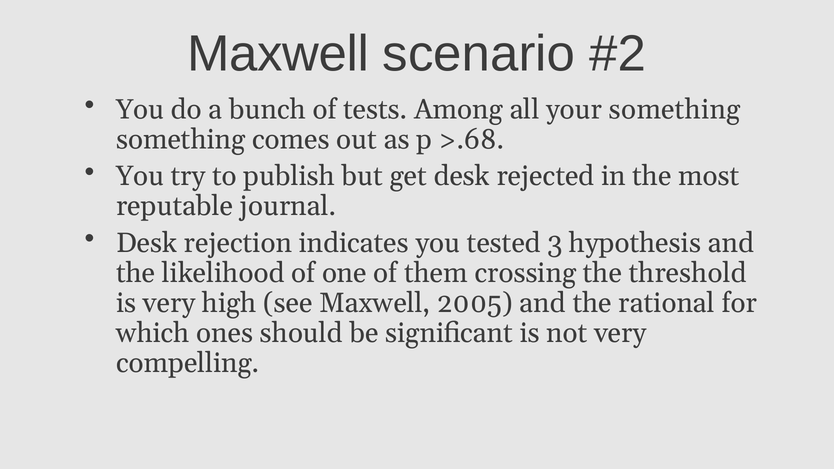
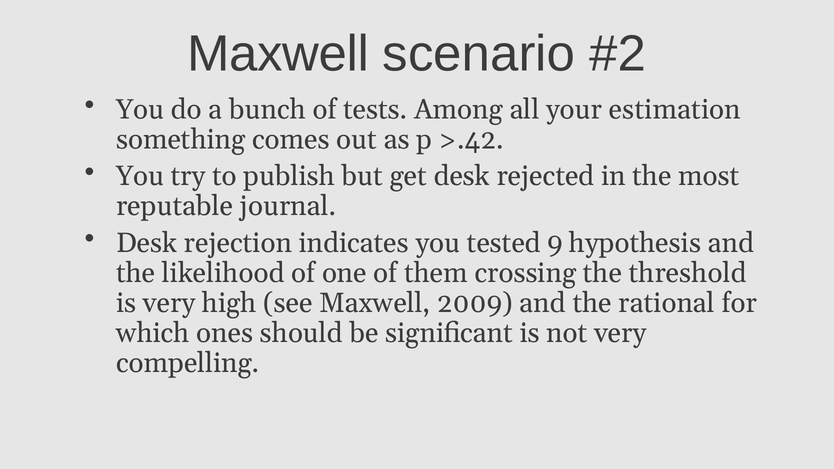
your something: something -> estimation (675, 110)
>.68: >.68 -> >.42 (471, 140)
3: 3 -> 9 (555, 243)
2005: 2005 -> 2009 (475, 303)
